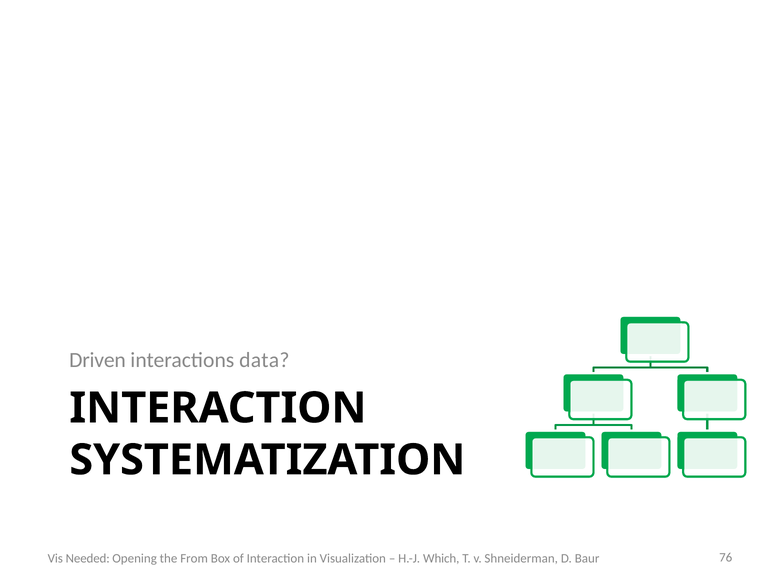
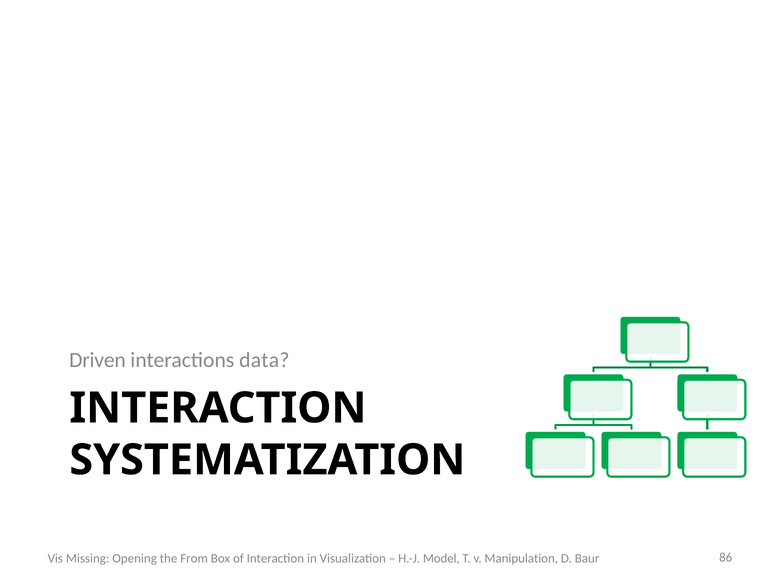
Needed: Needed -> Missing (88, 559)
Which: Which -> Model (441, 559)
Shneiderman: Shneiderman -> Manipulation (521, 559)
76: 76 -> 86 (726, 558)
